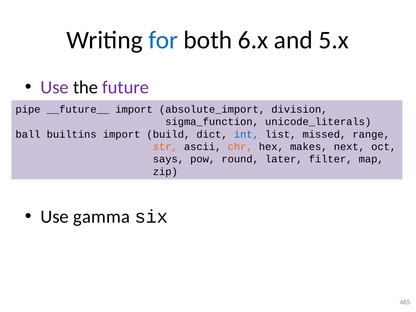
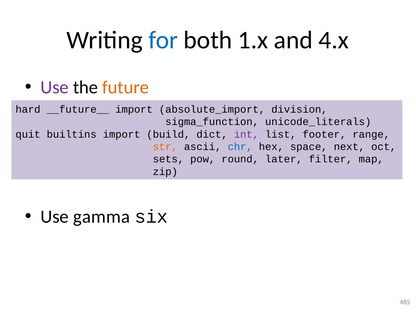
6.x: 6.x -> 1.x (253, 40)
5.x: 5.x -> 4.x (334, 40)
future colour: purple -> orange (126, 87)
pipe: pipe -> hard (28, 109)
ball: ball -> quit (28, 134)
int colour: blue -> purple (246, 134)
missed: missed -> footer (324, 134)
chr colour: orange -> blue (240, 147)
makes: makes -> space (309, 147)
says: says -> sets (168, 159)
